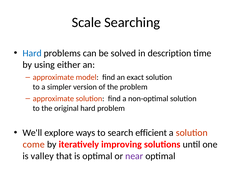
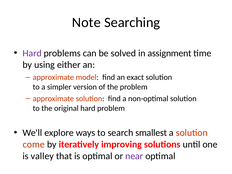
Scale: Scale -> Note (86, 22)
Hard colour: blue -> purple (32, 53)
description: description -> assignment (170, 53)
efficient: efficient -> smallest (151, 133)
